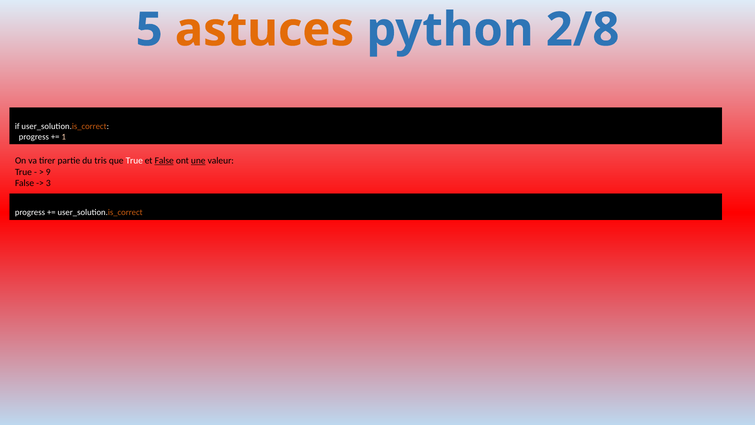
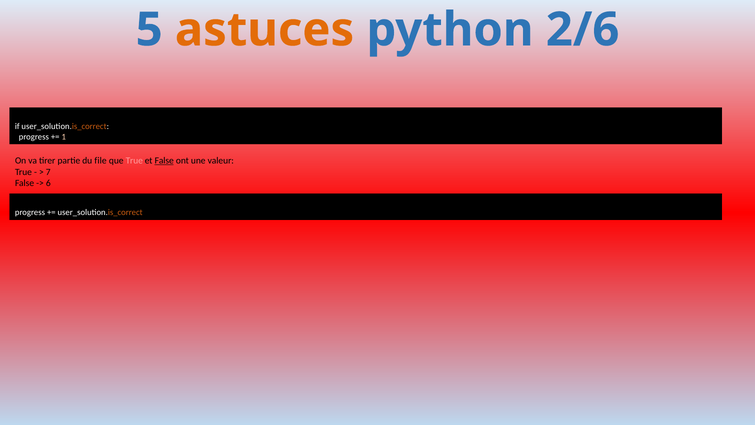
2/8: 2/8 -> 2/6 (583, 30)
tris: tris -> file (101, 160)
True colour: white -> pink (134, 160)
une underline: present -> none (198, 160)
9: 9 -> 7 (48, 172)
3: 3 -> 6 (48, 183)
